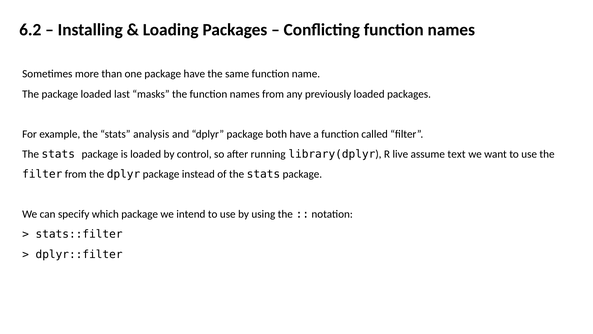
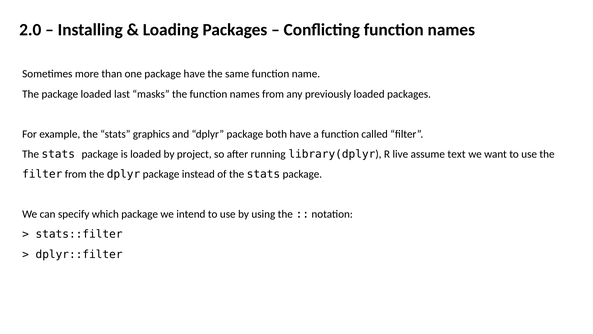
6.2: 6.2 -> 2.0 (30, 30)
analysis: analysis -> graphics (151, 134)
control: control -> project (194, 154)
